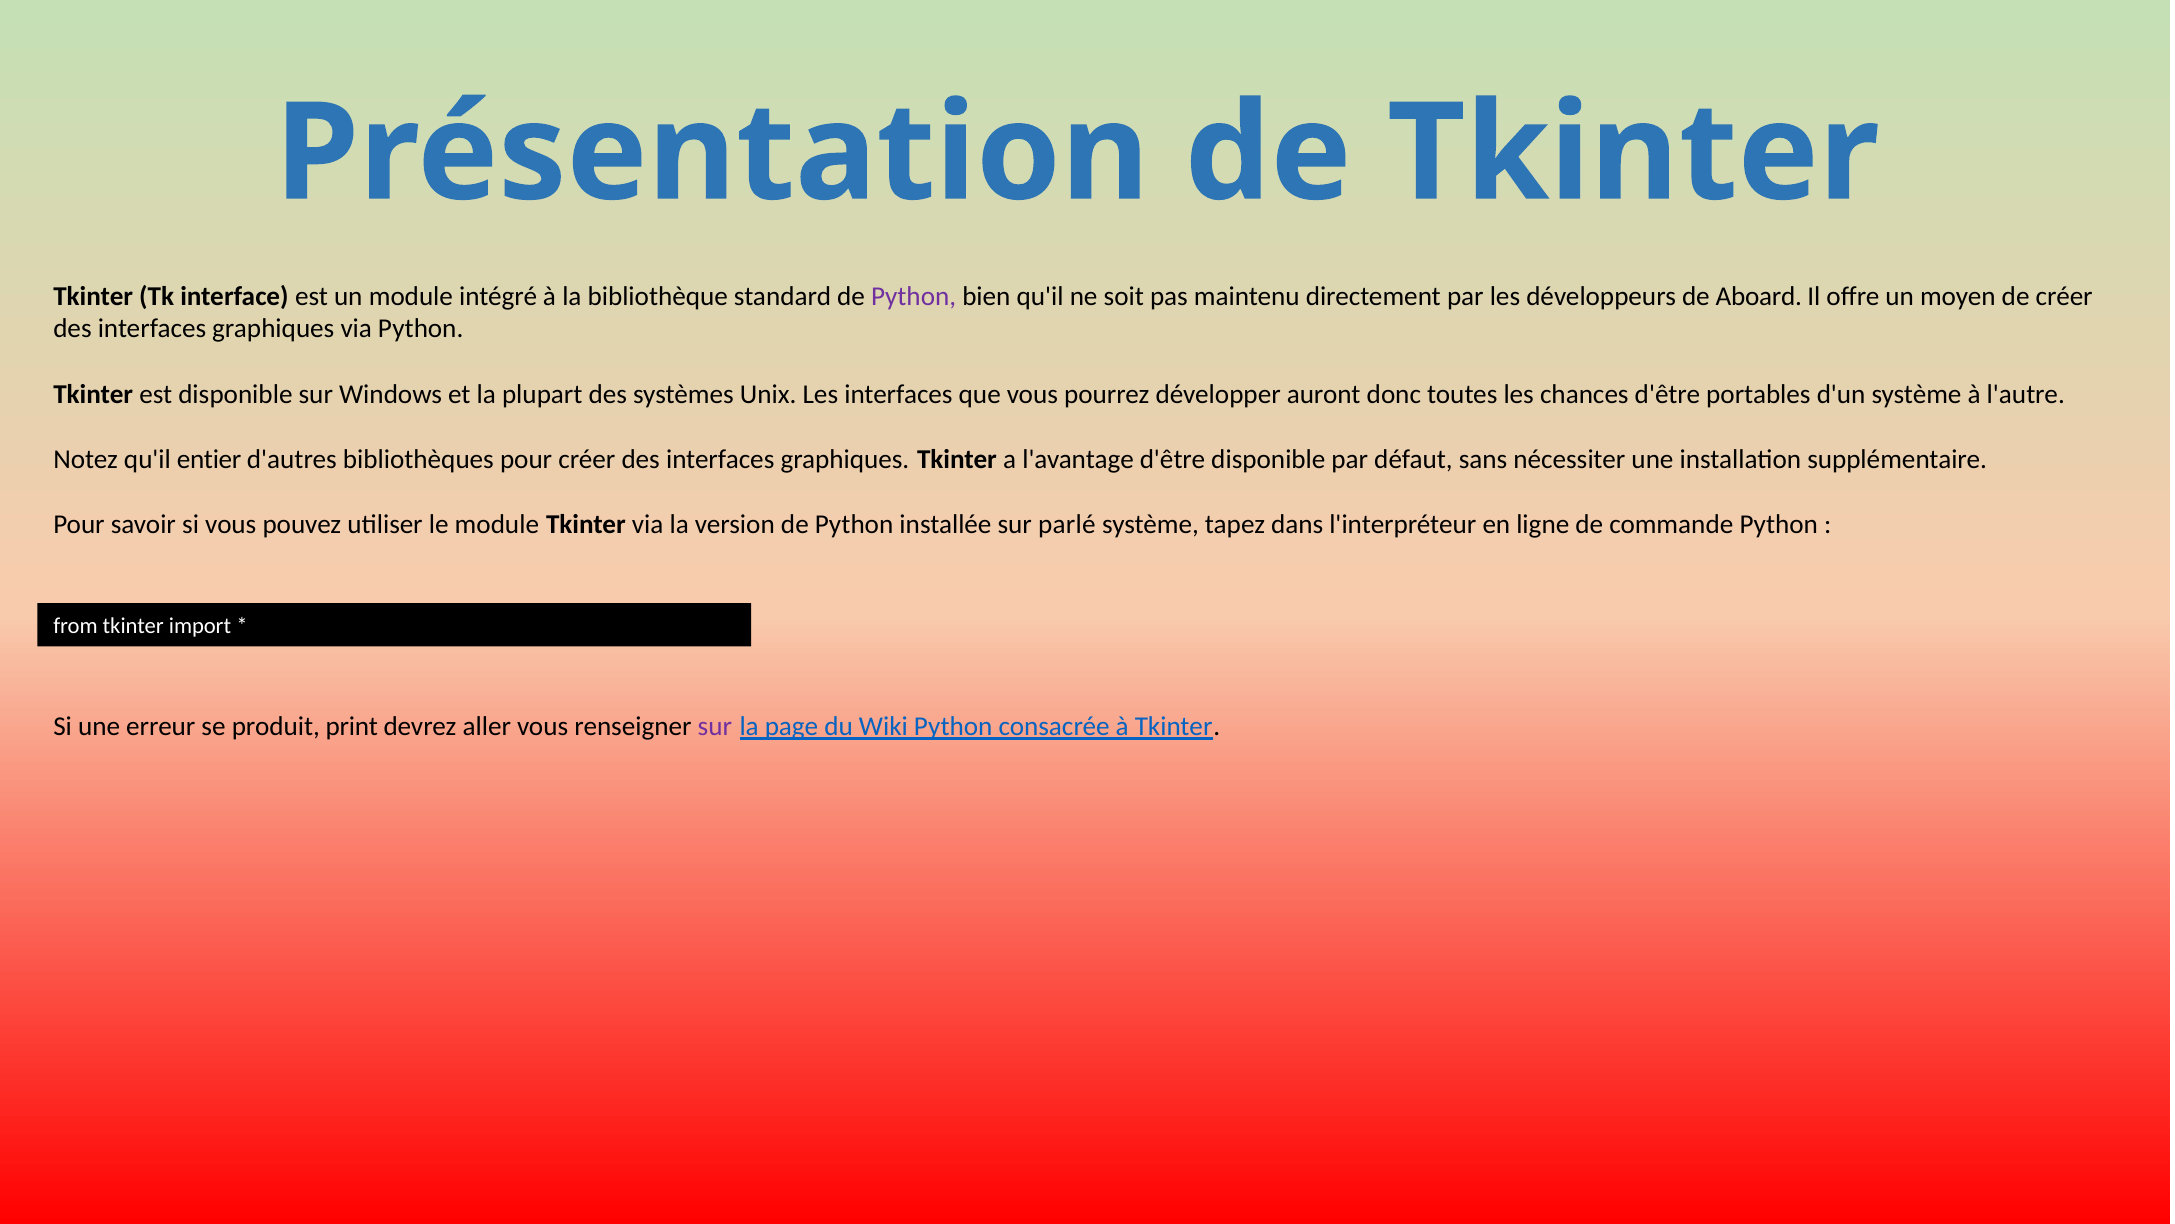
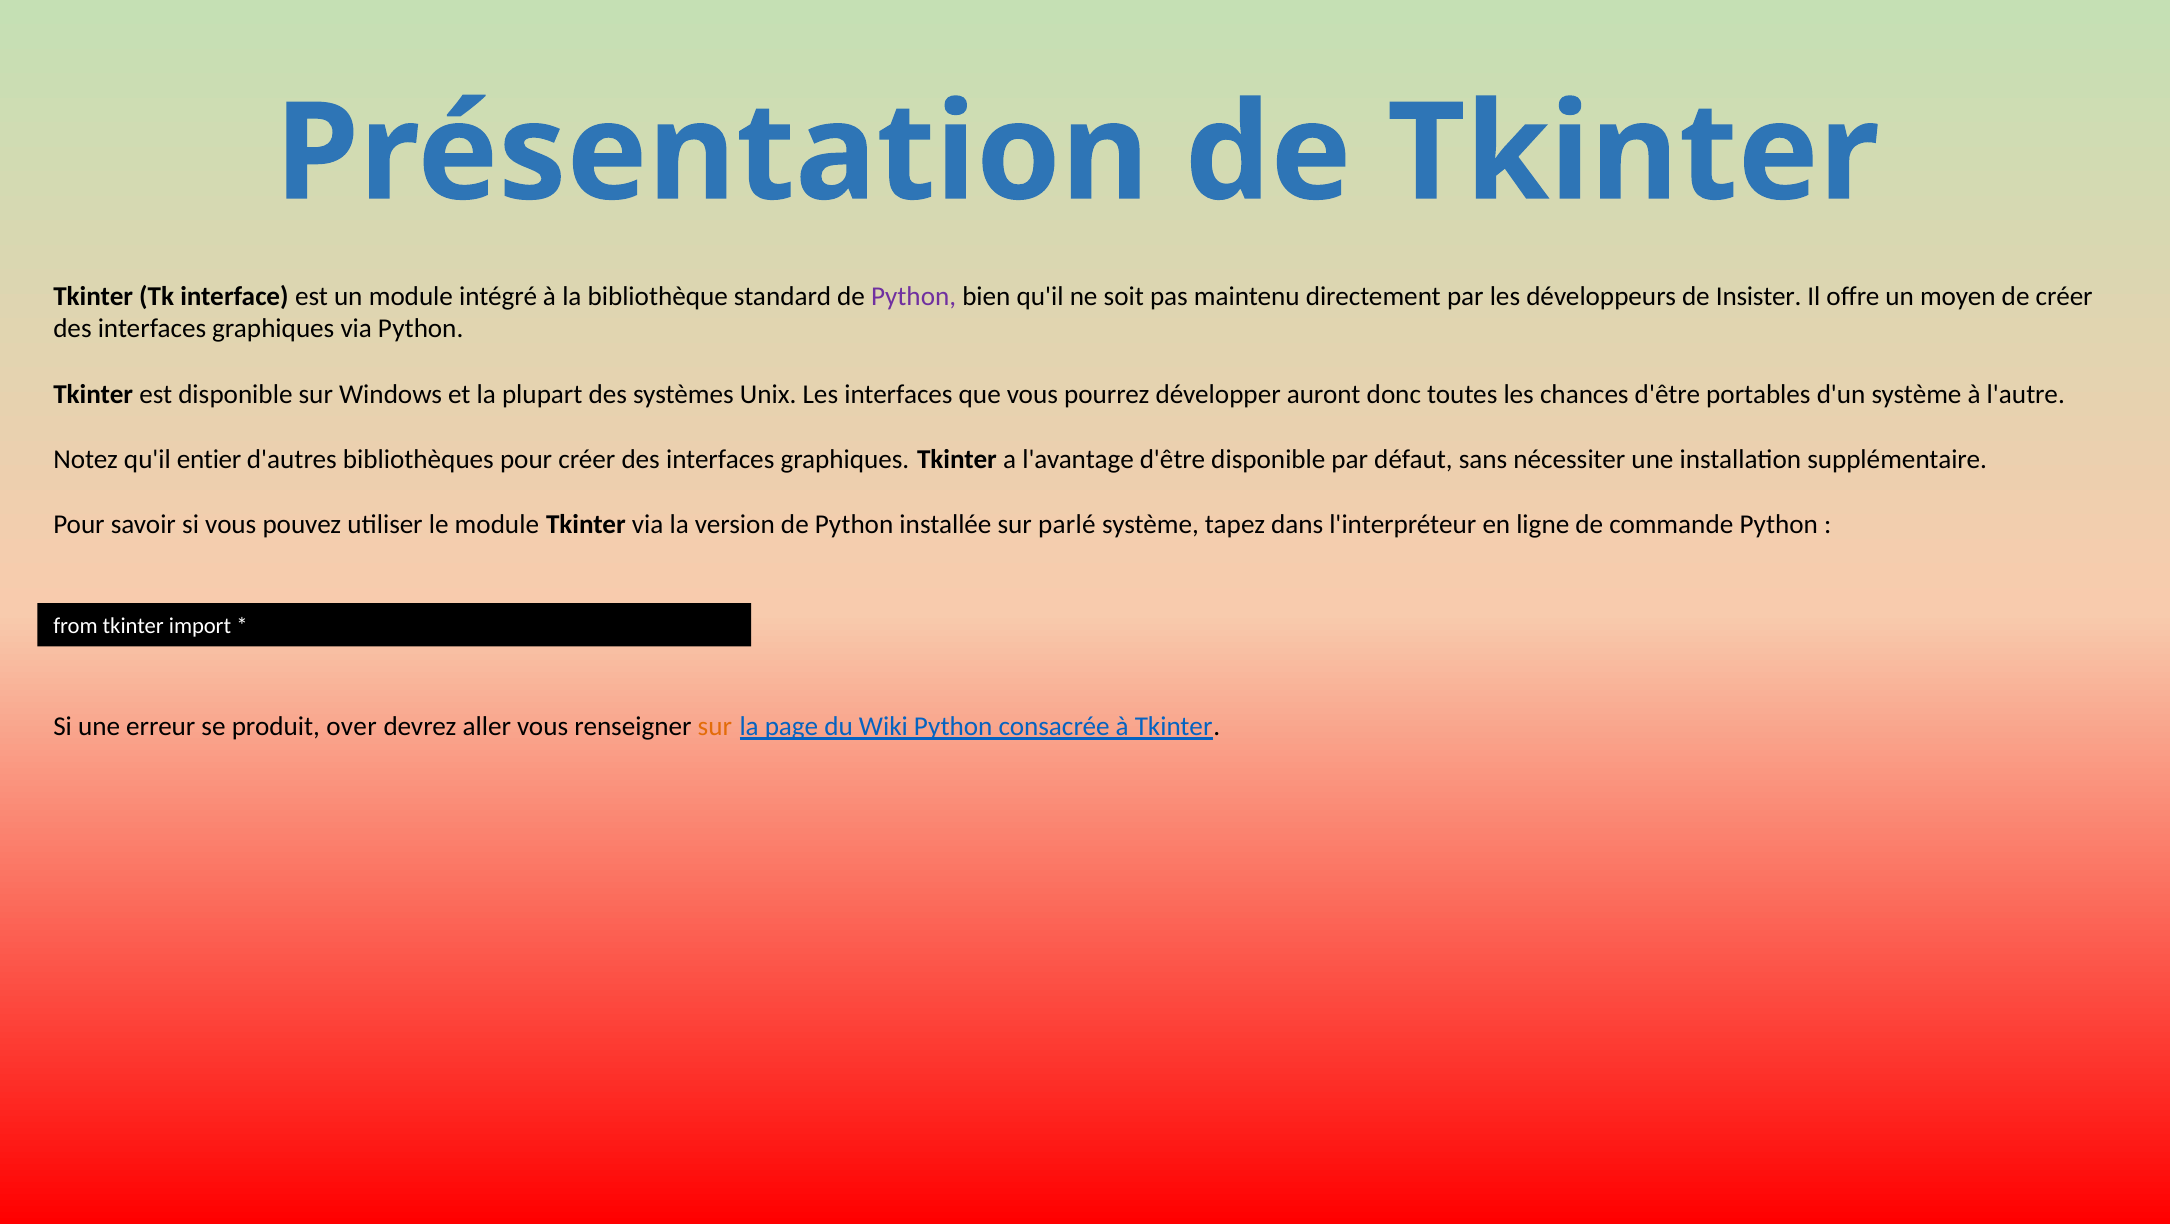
Aboard: Aboard -> Insister (1759, 296)
print: print -> over (352, 726)
sur colour: purple -> orange (715, 726)
